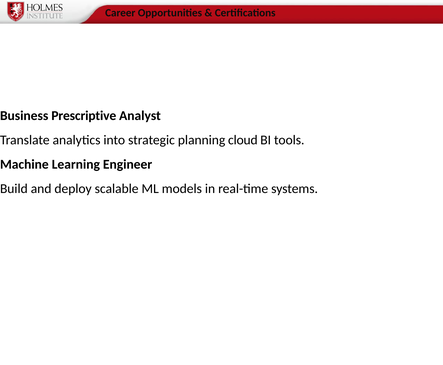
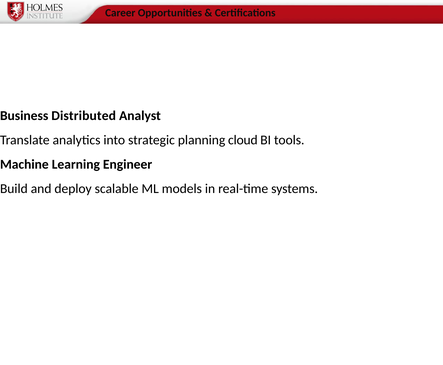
Prescriptive: Prescriptive -> Distributed (84, 116)
